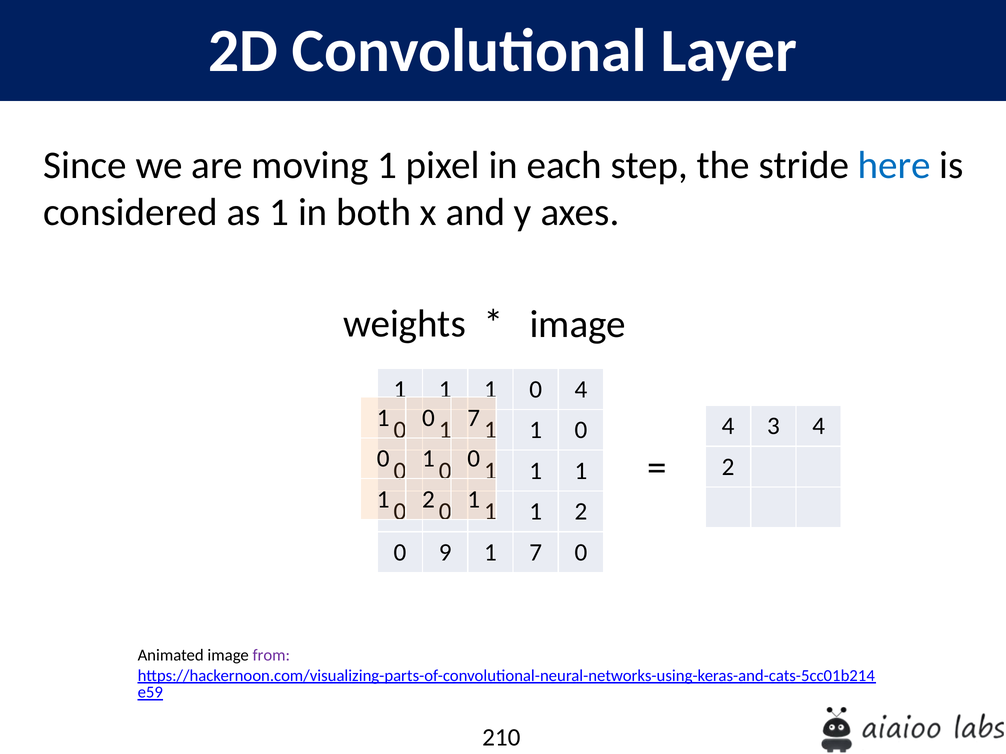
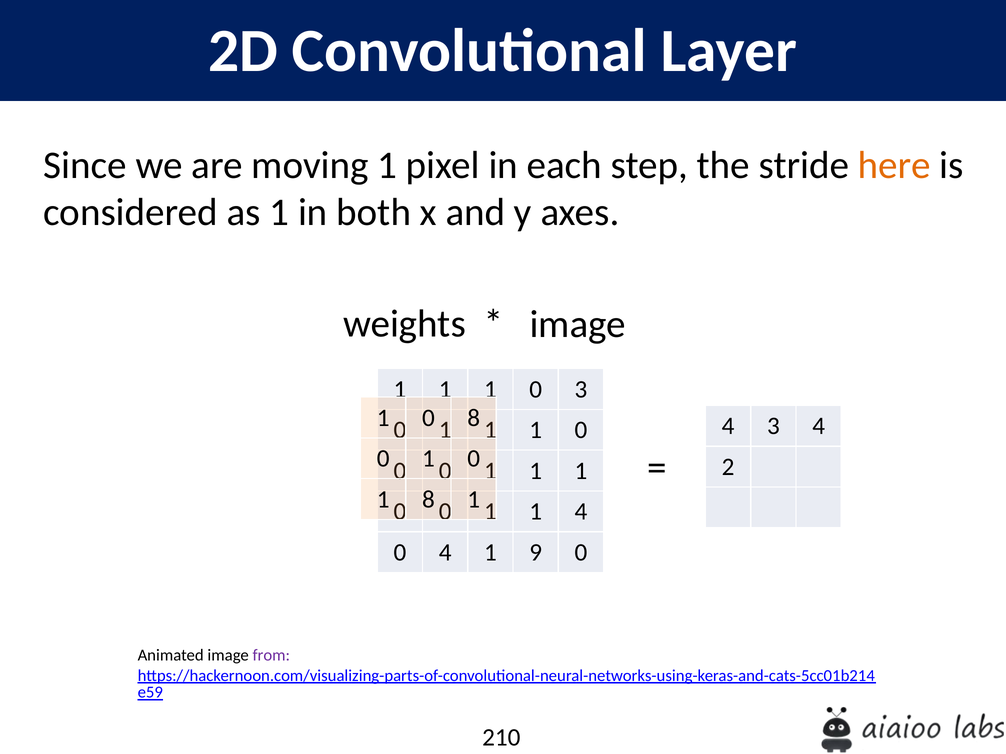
here colour: blue -> orange (894, 165)
0 4: 4 -> 3 (581, 390)
0 7: 7 -> 8 (474, 418)
2: 2 -> 8 (428, 500)
2: 2 -> 4 (581, 512)
0 9: 9 -> 4 (445, 553)
1 7: 7 -> 9 (536, 553)
